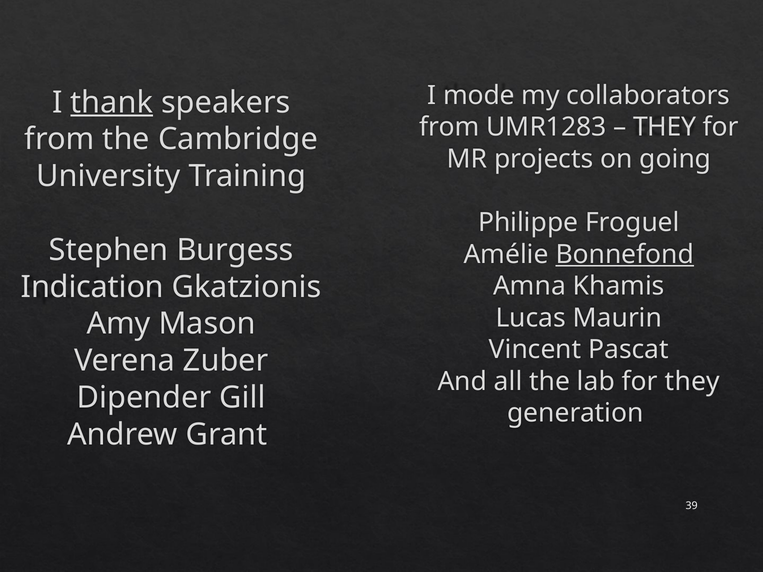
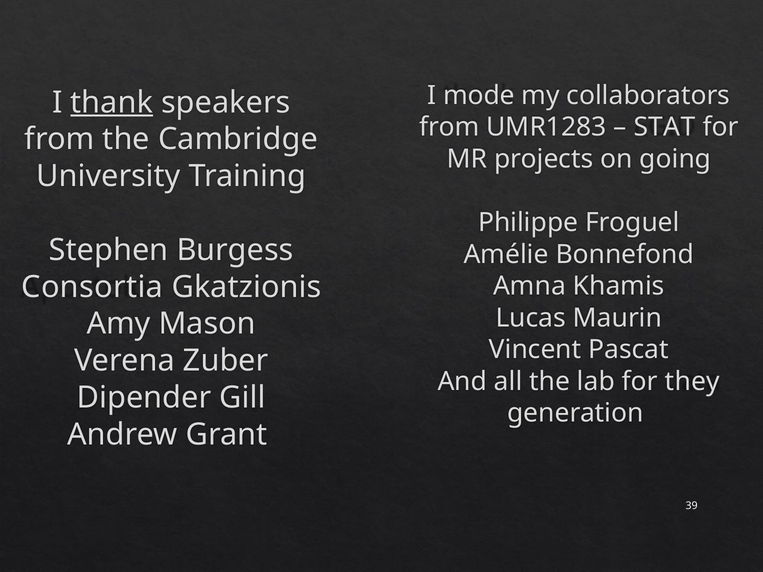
THEY: THEY -> STAT (664, 127)
Bonnefond underline: present -> none (625, 254)
Indication: Indication -> Consortia (92, 287)
